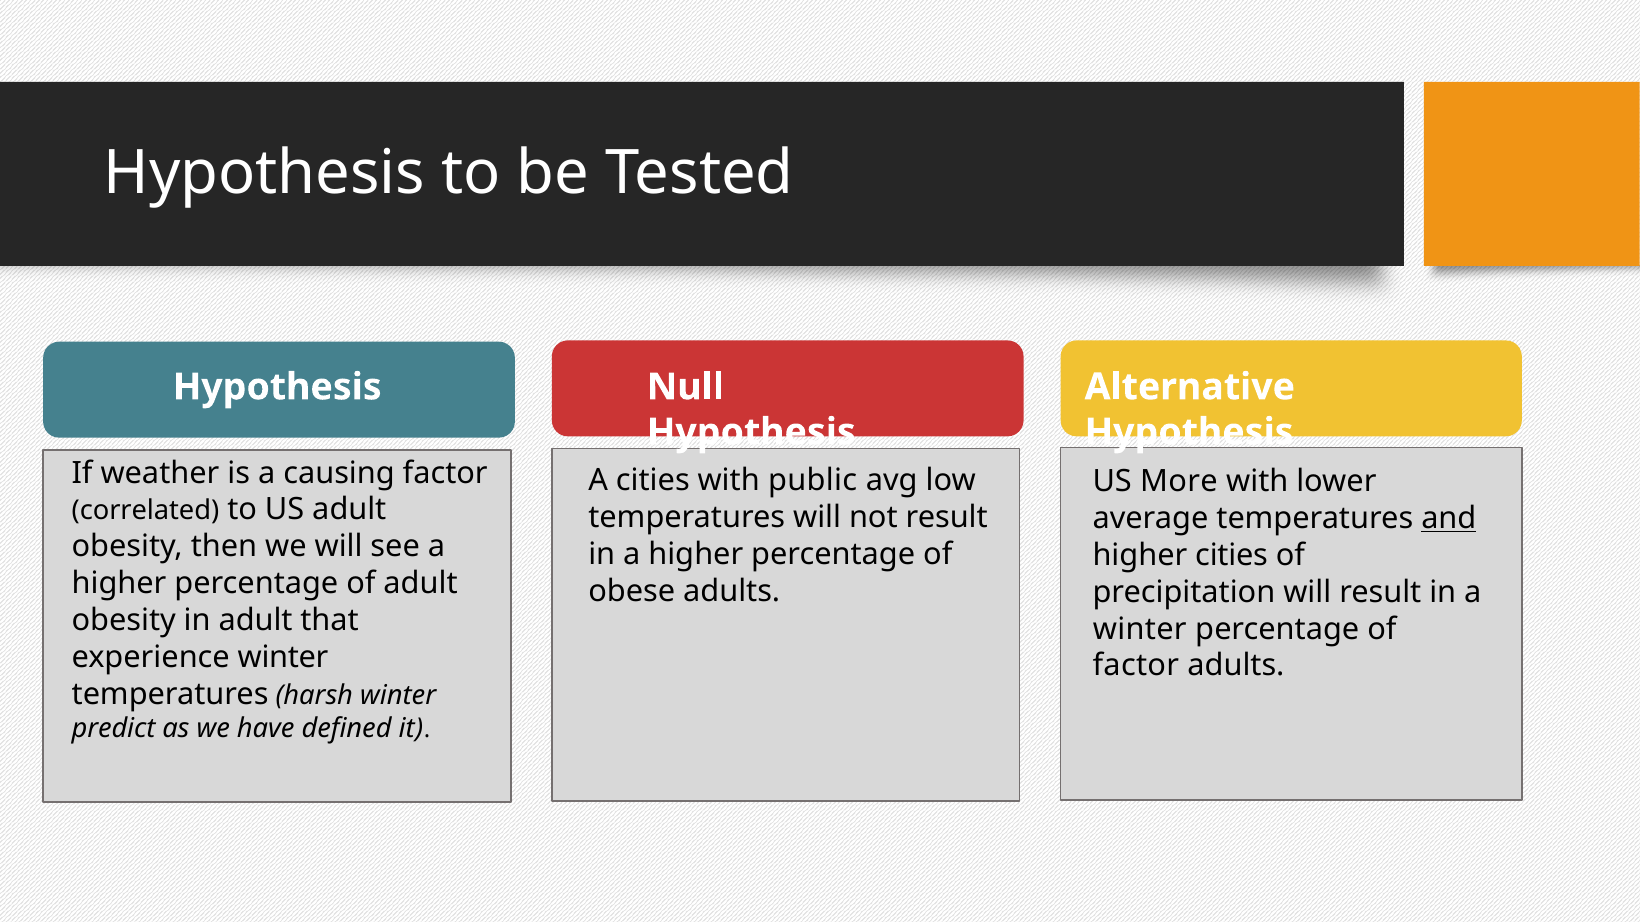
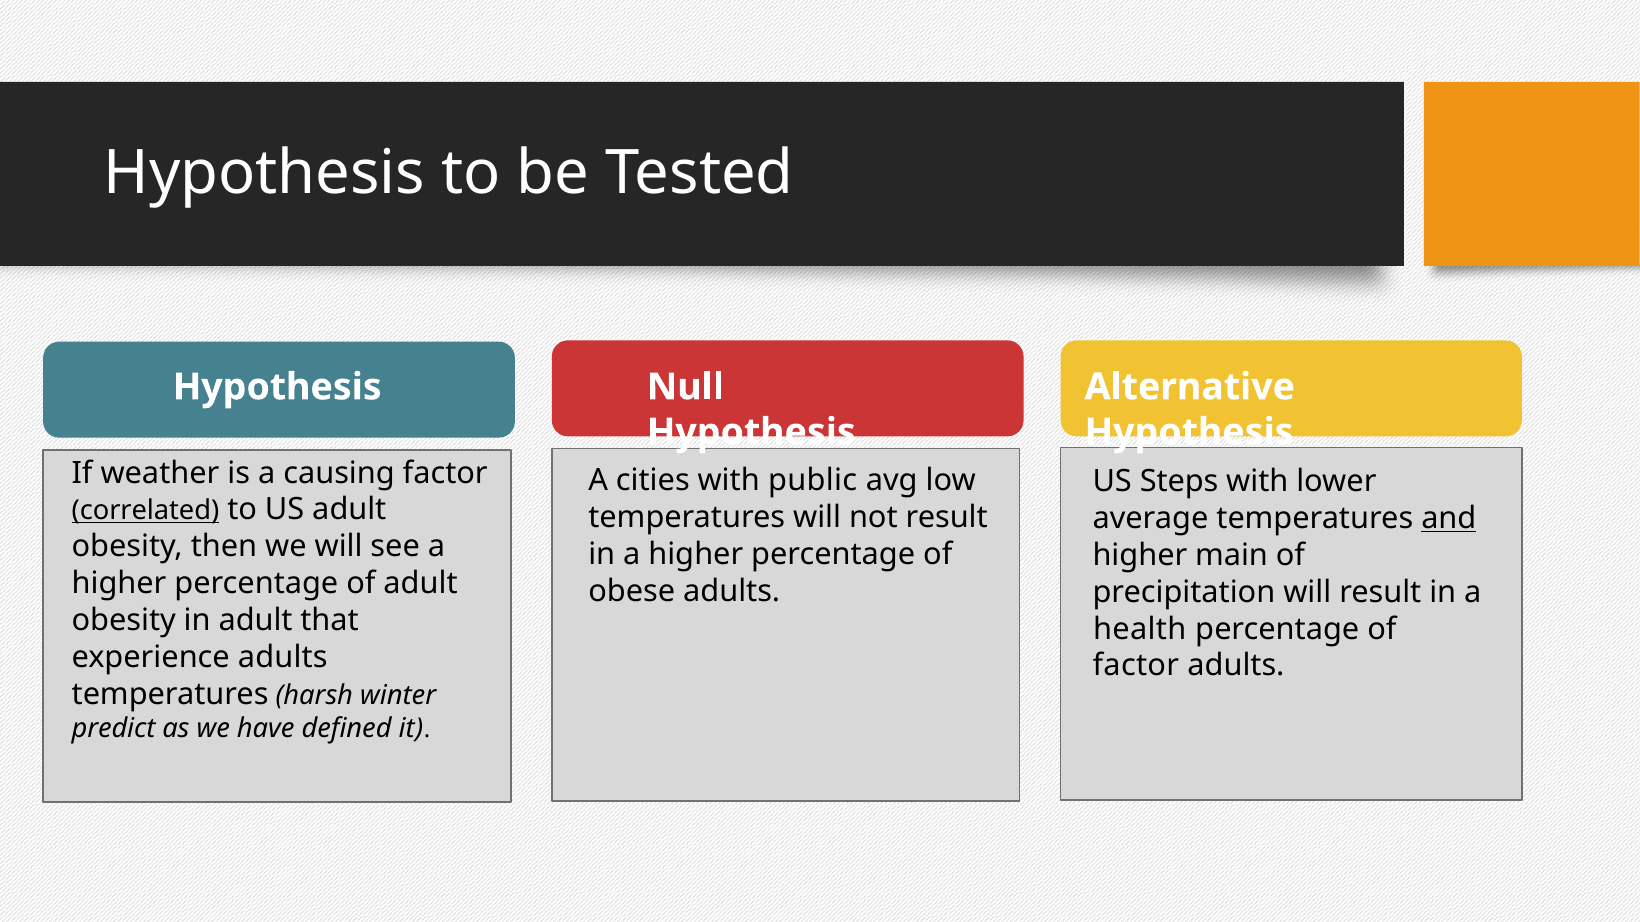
More: More -> Steps (1179, 482)
correlated underline: none -> present (145, 511)
higher cities: cities -> main (1232, 556)
winter: winter -> health (1140, 629)
experience winter: winter -> adults (283, 658)
